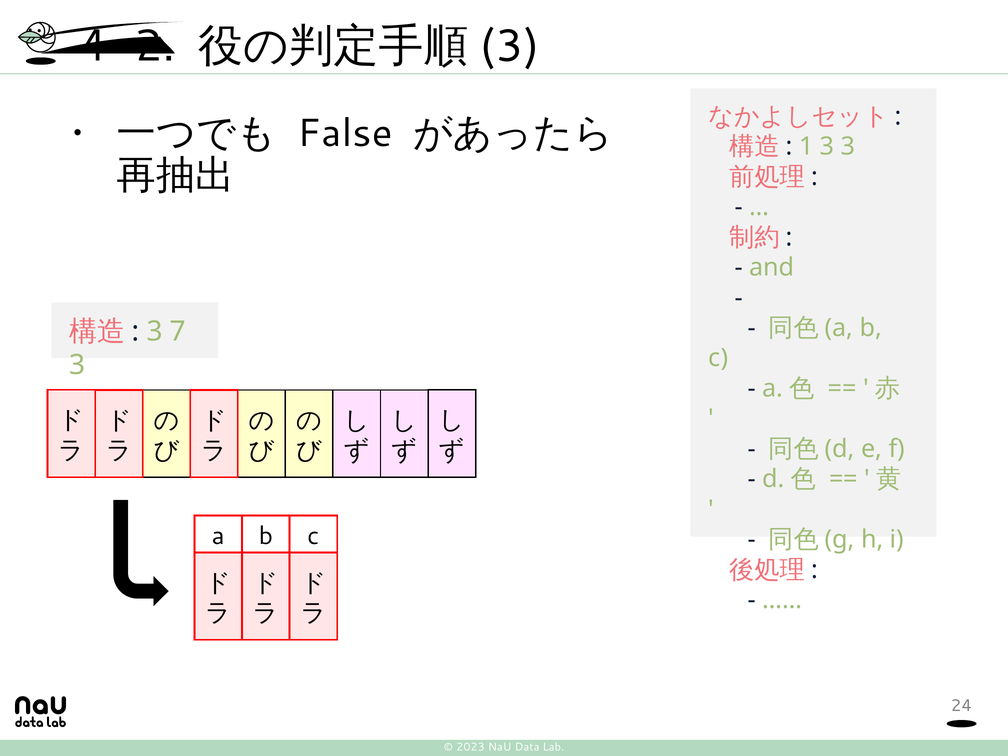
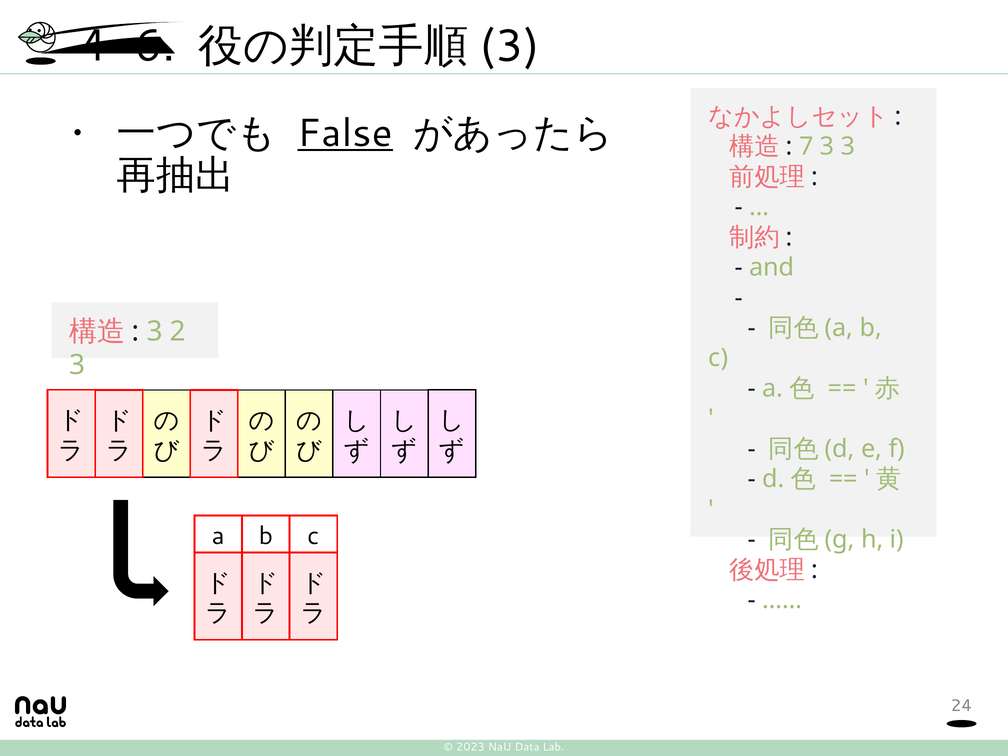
4-2: 4-2 -> 4-6 (127, 46)
False underline: none -> present (345, 133)
1: 1 -> 7 (806, 146)
7: 7 -> 2 (178, 331)
